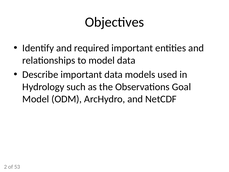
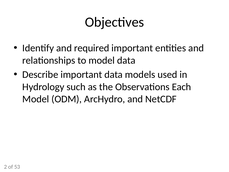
Goal: Goal -> Each (182, 87)
